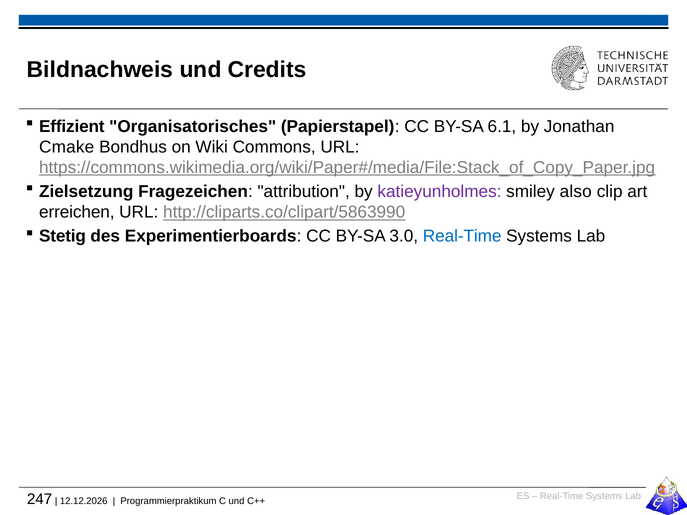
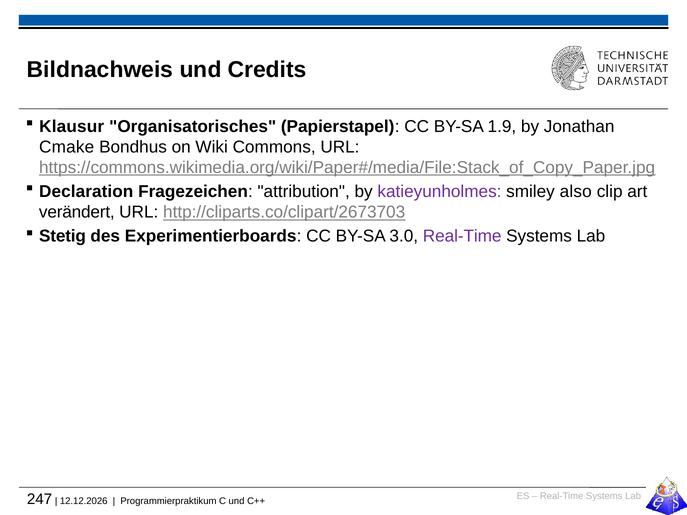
Effizient: Effizient -> Klausur (72, 126)
6.1: 6.1 -> 1.9 (502, 126)
Zielsetzung: Zielsetzung -> Declaration (86, 192)
erreichen: erreichen -> verändert (77, 212)
http://cliparts.co/clipart/5863990: http://cliparts.co/clipart/5863990 -> http://cliparts.co/clipart/2673703 (284, 212)
Real-Time colour: blue -> purple (462, 236)
